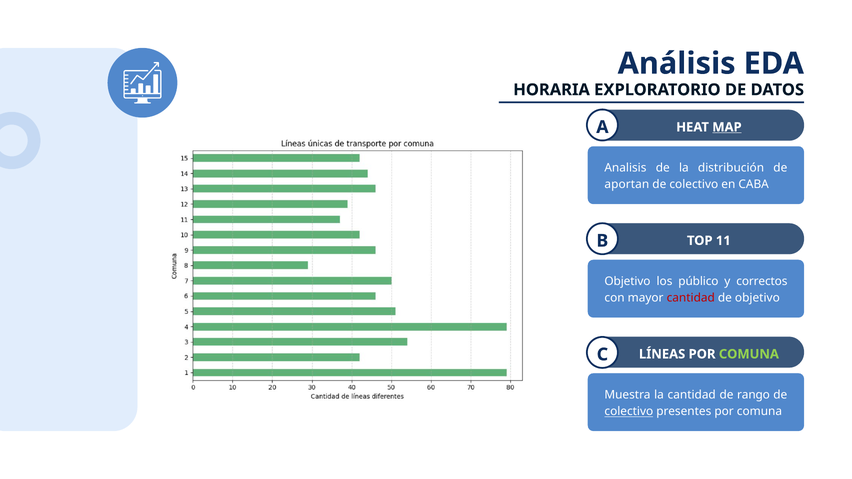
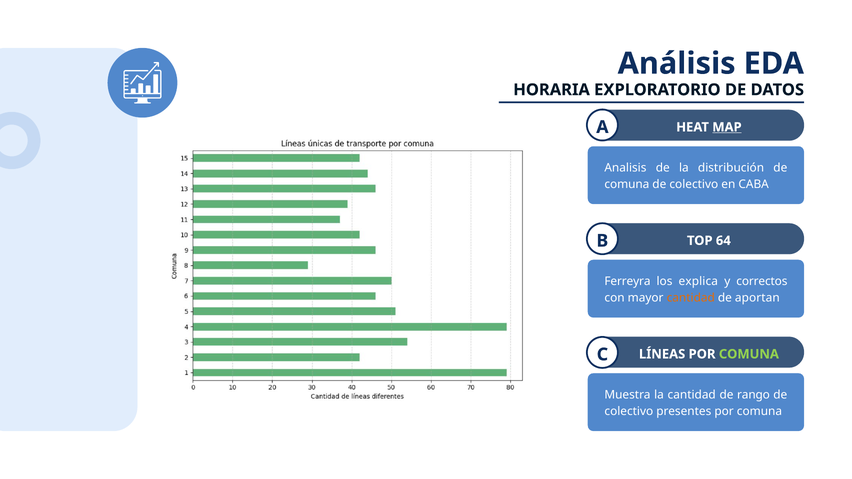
aportan: aportan -> comuna (627, 185)
11: 11 -> 64 (723, 241)
Objetivo: Objetivo -> Ferreyra (627, 282)
público: público -> explica (698, 282)
cantidad colour: red -> orange (691, 298)
de objetivo: objetivo -> aportan (757, 298)
colectivo underline: present -> none (629, 412)
